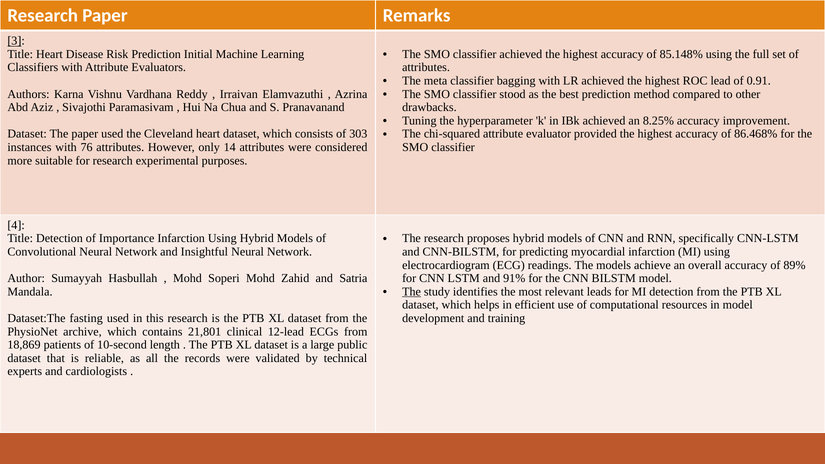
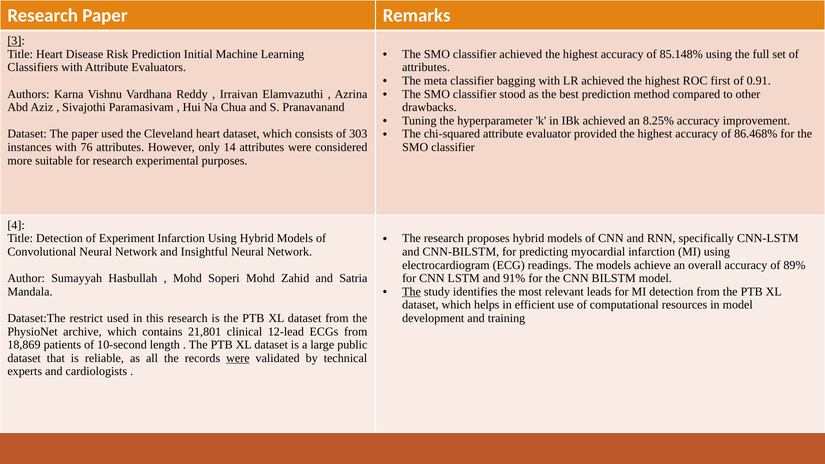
lead: lead -> first (720, 81)
Importance: Importance -> Experiment (127, 239)
fasting: fasting -> restrict (86, 318)
were underline: none -> present (238, 358)
